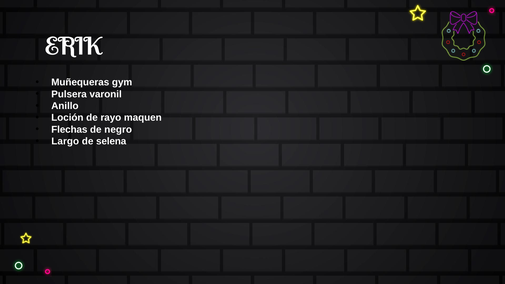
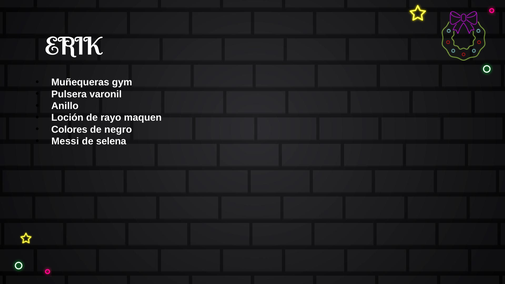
Flechas: Flechas -> Colores (69, 130)
Largo: Largo -> Messi (65, 141)
